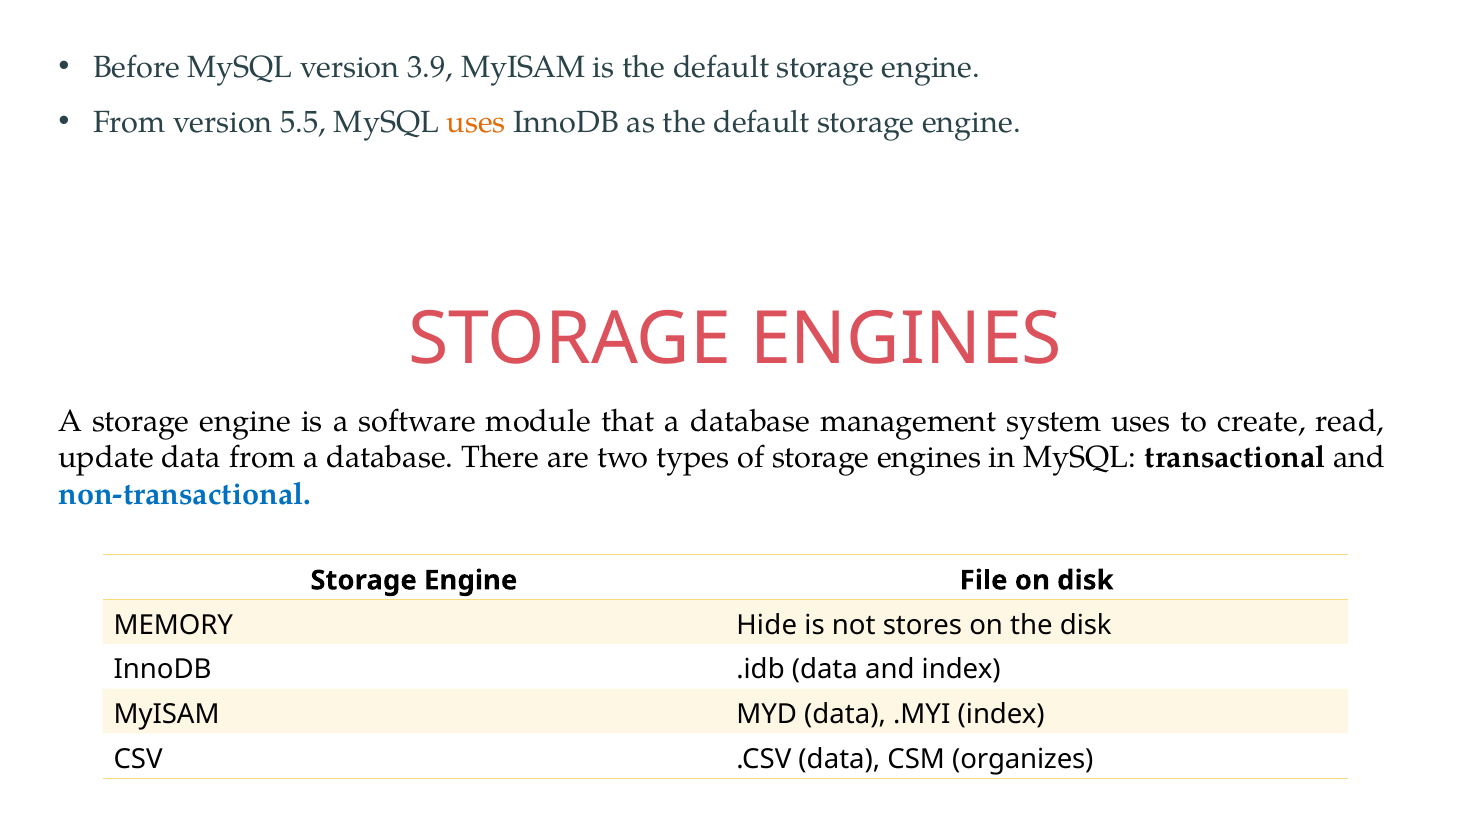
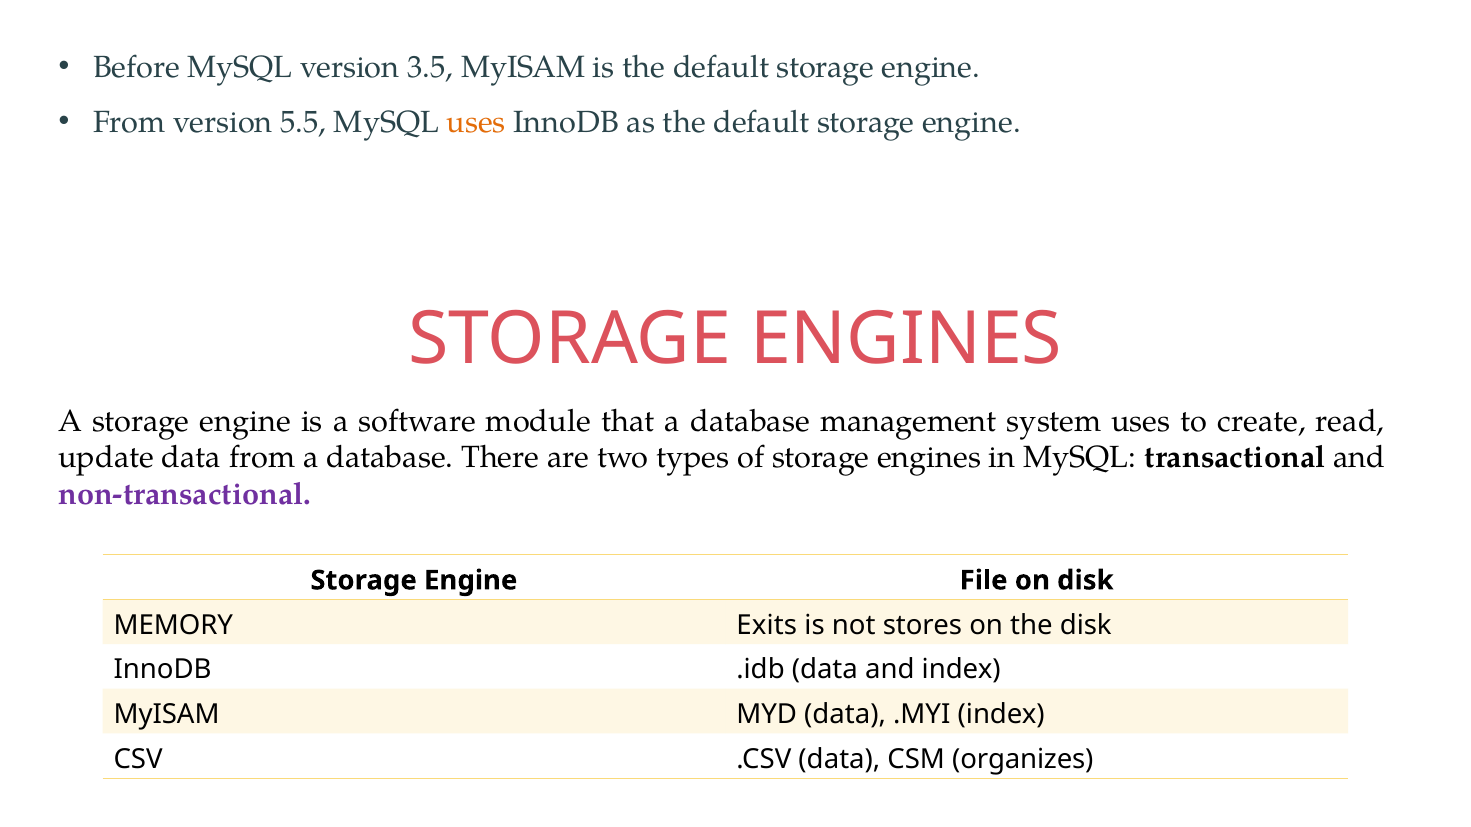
3.9: 3.9 -> 3.5 (430, 67)
non-transactional colour: blue -> purple (185, 495)
Hide: Hide -> Exits (767, 625)
